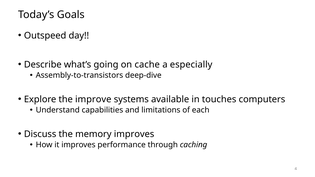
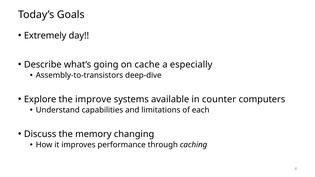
Outspeed: Outspeed -> Extremely (45, 36)
touches: touches -> counter (219, 99)
memory improves: improves -> changing (134, 134)
